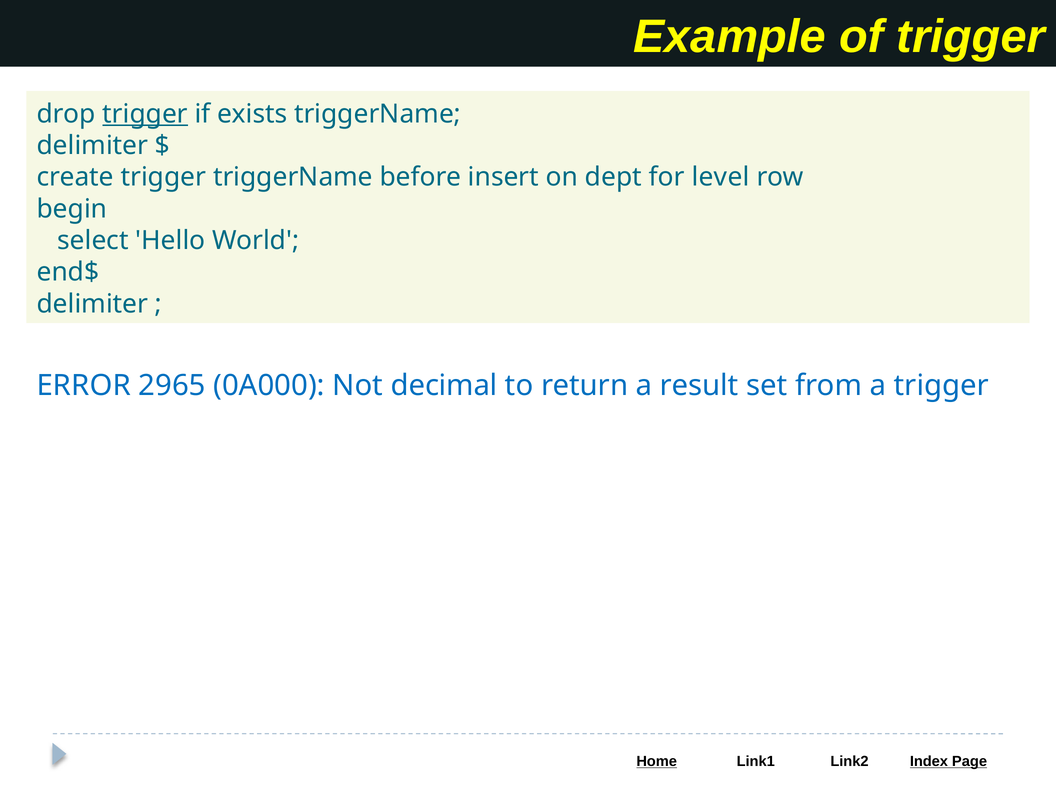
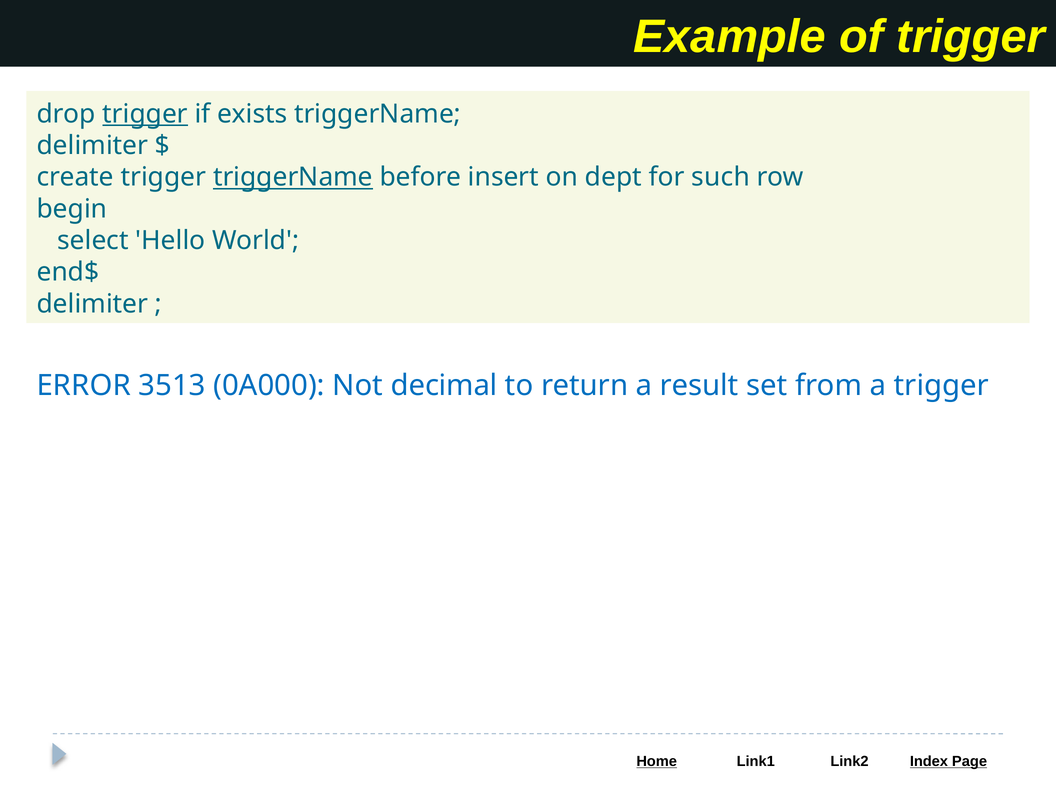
triggerName underline: none -> present (293, 177)
level: level -> such (721, 177)
2965: 2965 -> 3513 (172, 386)
